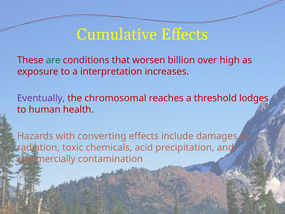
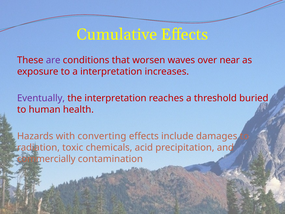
are colour: green -> purple (53, 60)
billion: billion -> waves (181, 60)
high: high -> near (230, 60)
the chromosomal: chromosomal -> interpretation (115, 98)
lodges: lodges -> buried (254, 98)
